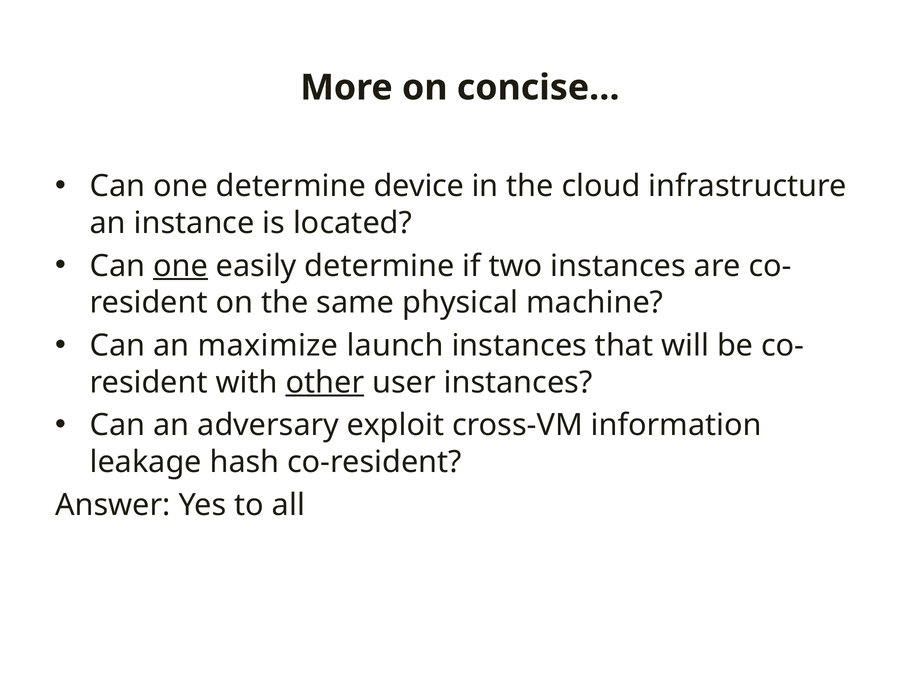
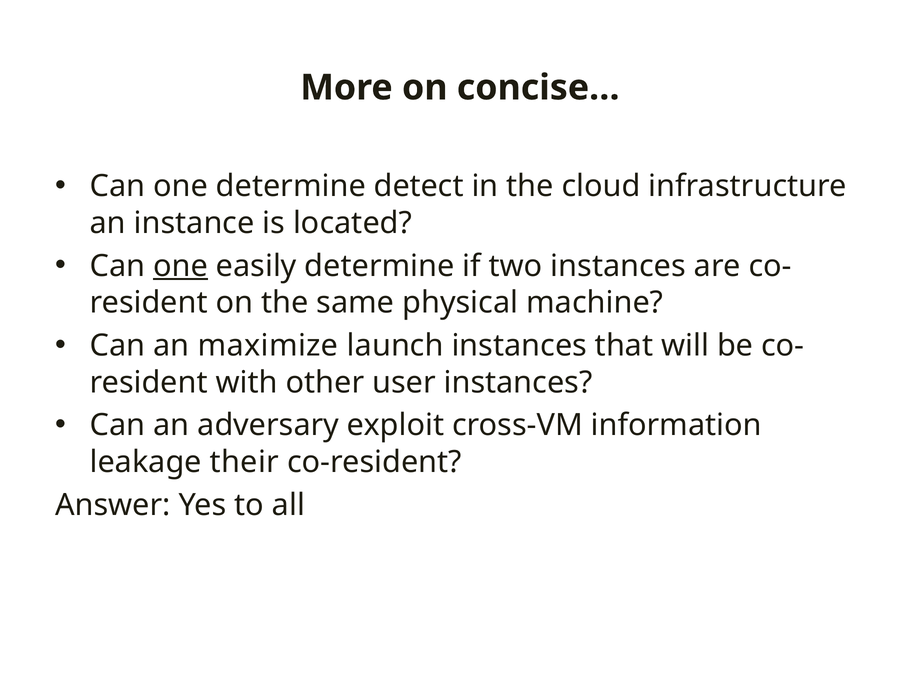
device: device -> detect (419, 186)
other underline: present -> none (325, 382)
hash: hash -> their (244, 462)
